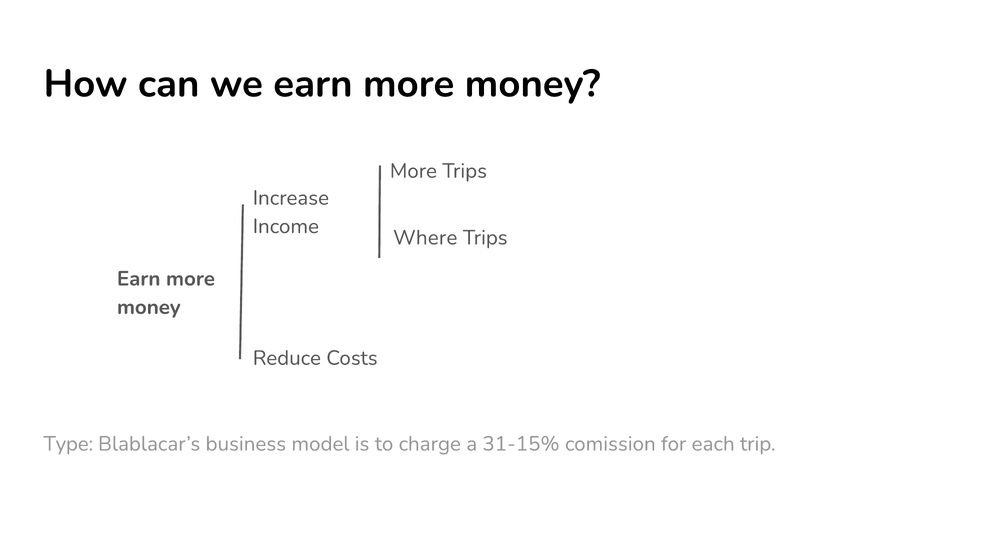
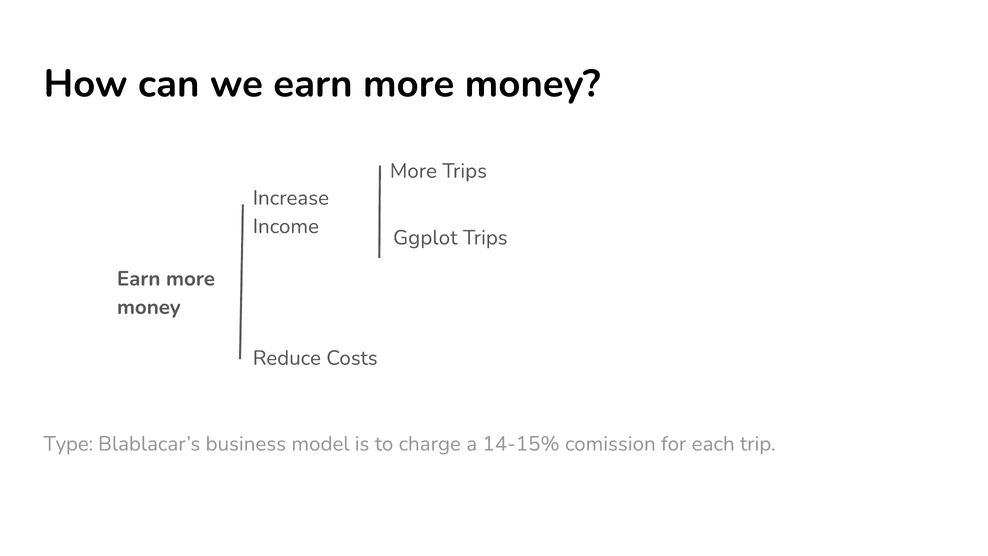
Where: Where -> Ggplot (425, 238)
31-15%: 31-15% -> 14-15% (521, 444)
